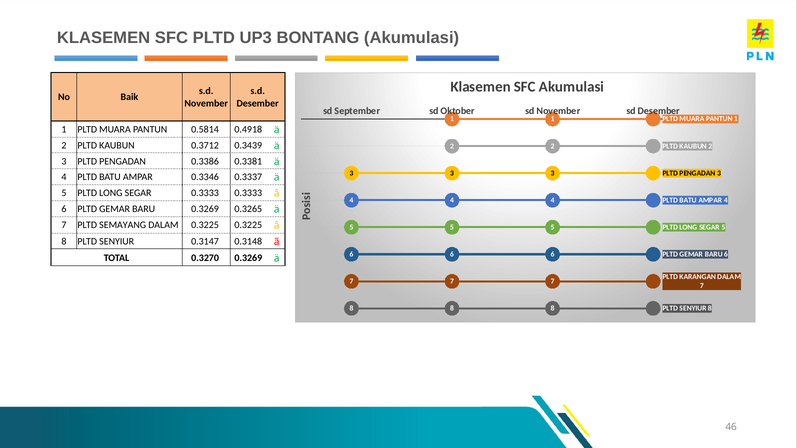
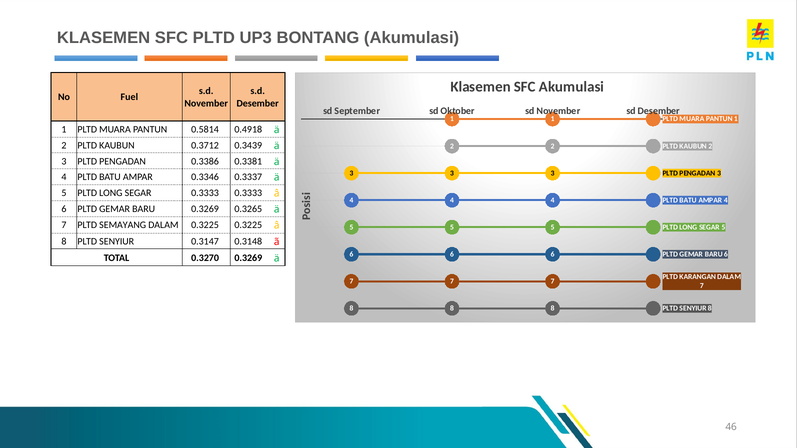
Baik: Baik -> Fuel (129, 97)
